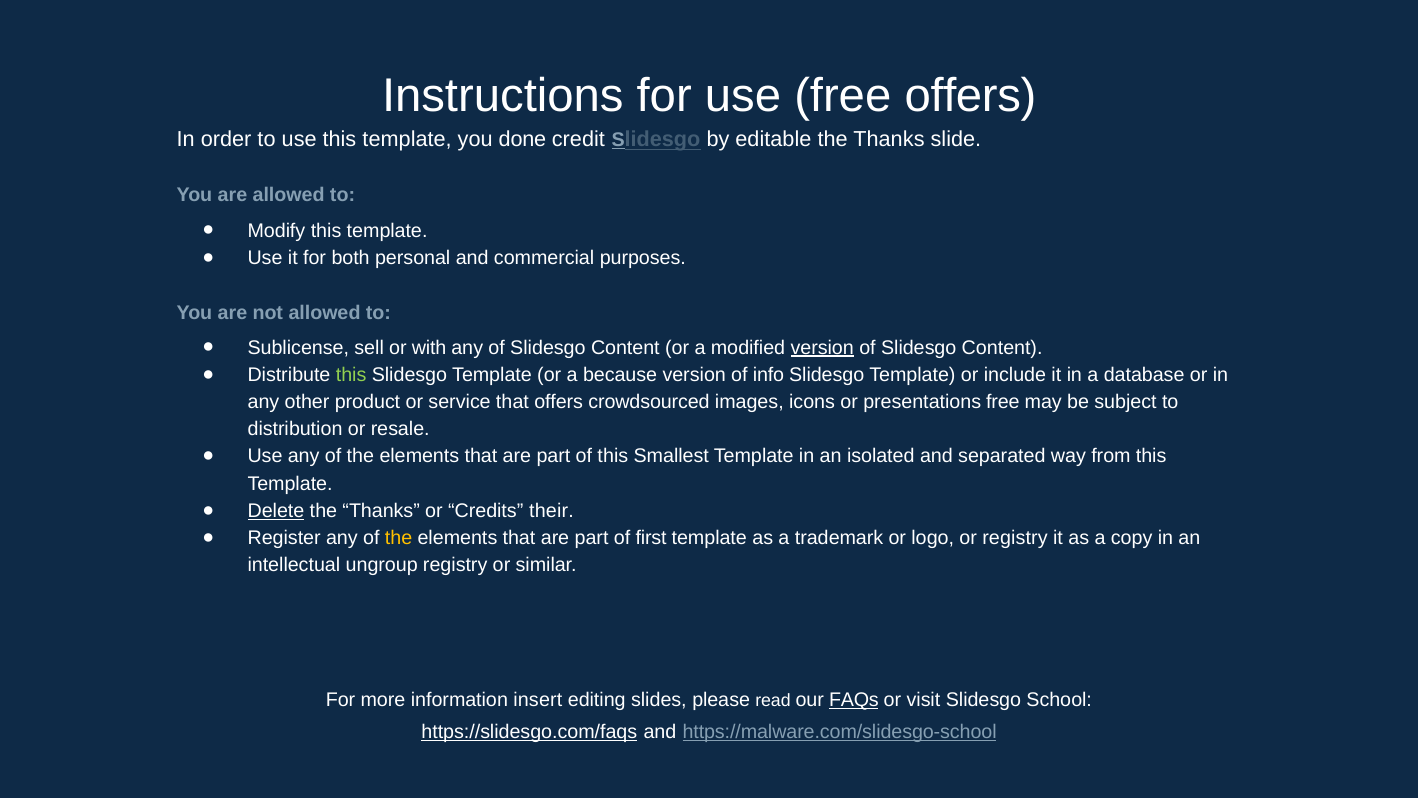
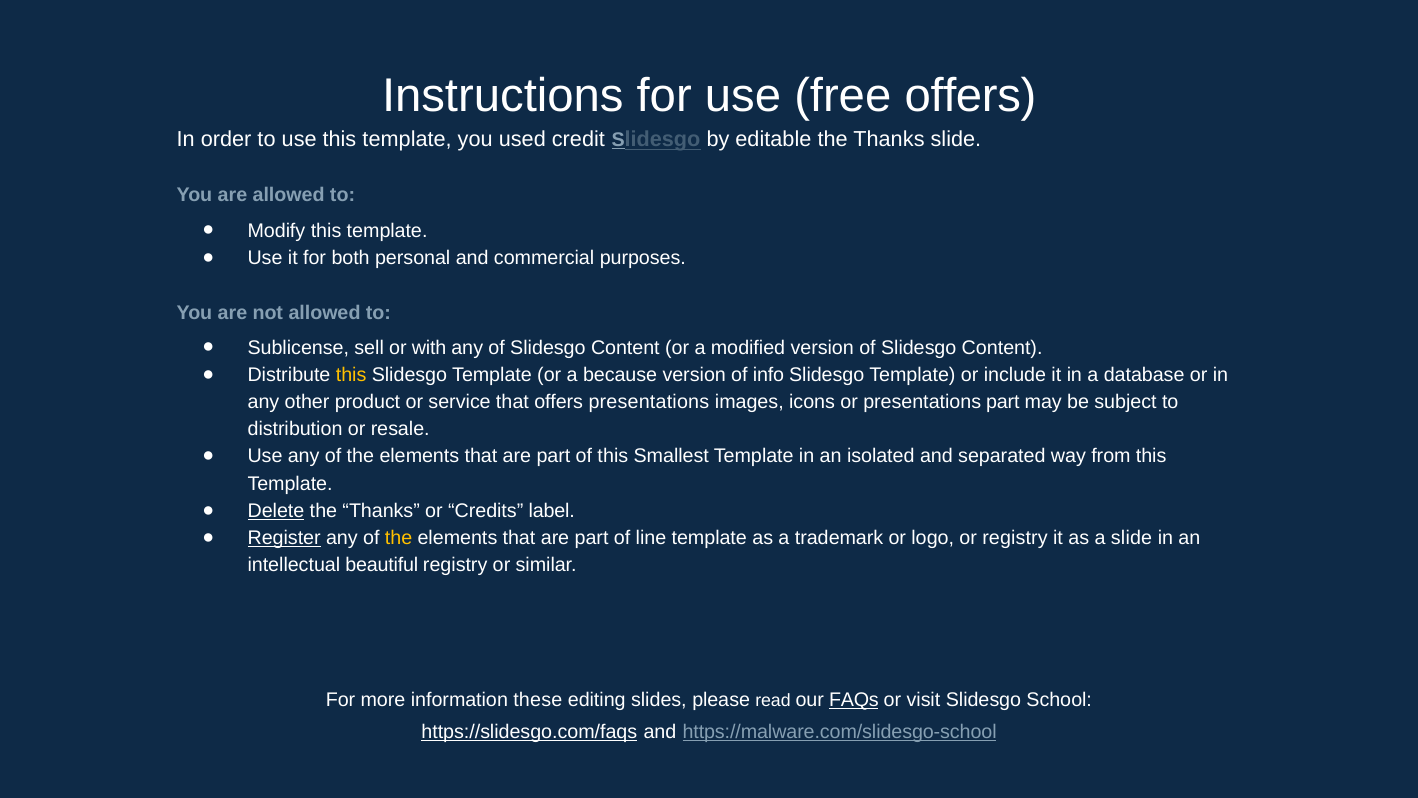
done: done -> used (522, 140)
version underline: present -> none (822, 347)
this colour: light green -> yellow (351, 375)
offers crowdsourced: crowdsourced -> presentations (649, 402)
presentations free: free -> part (1003, 402)
their: their -> label (552, 511)
Register underline: none -> present (284, 538)
first: first -> line (651, 538)
a copy: copy -> slide (1132, 538)
ungroup: ungroup -> beautiful (382, 565)
insert: insert -> these (538, 700)
